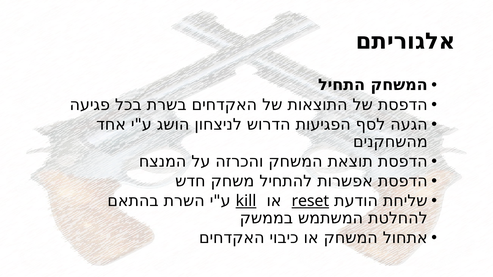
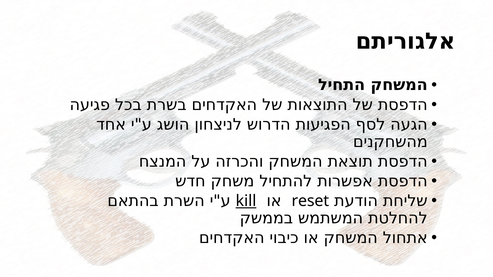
reset underline: present -> none (310, 201)
